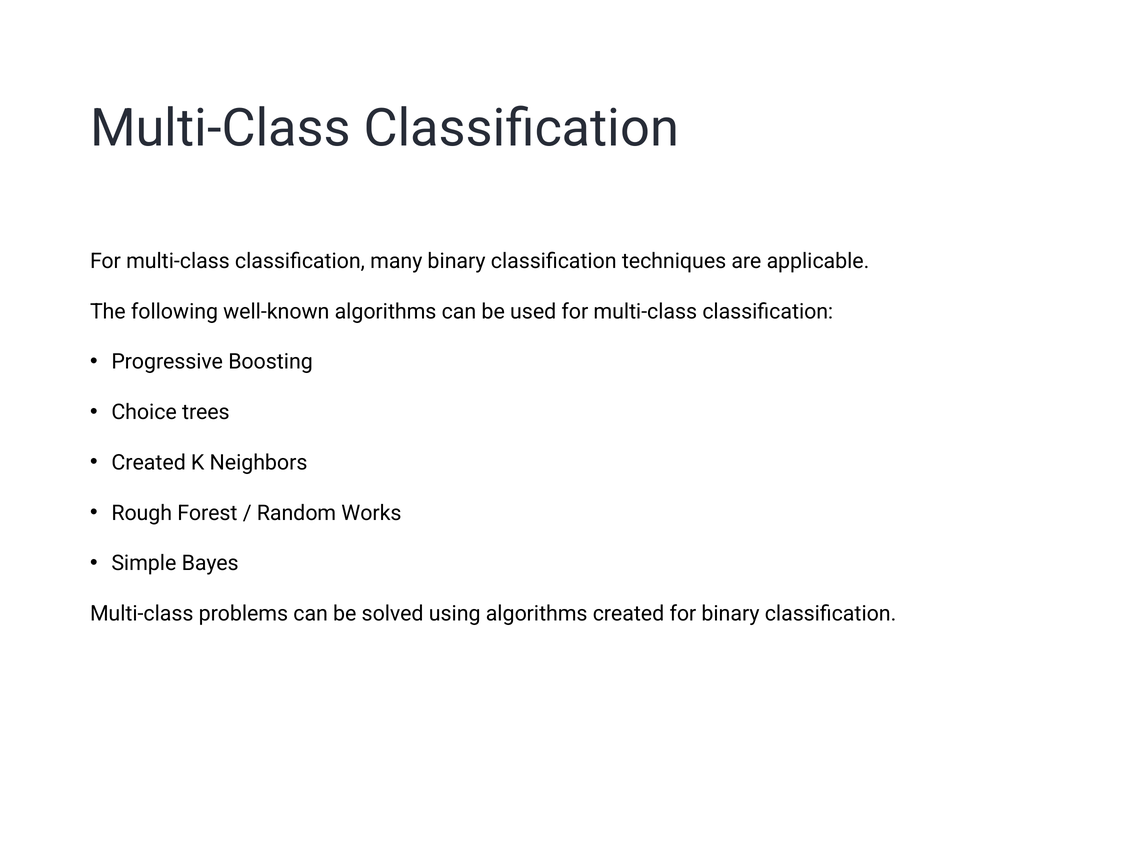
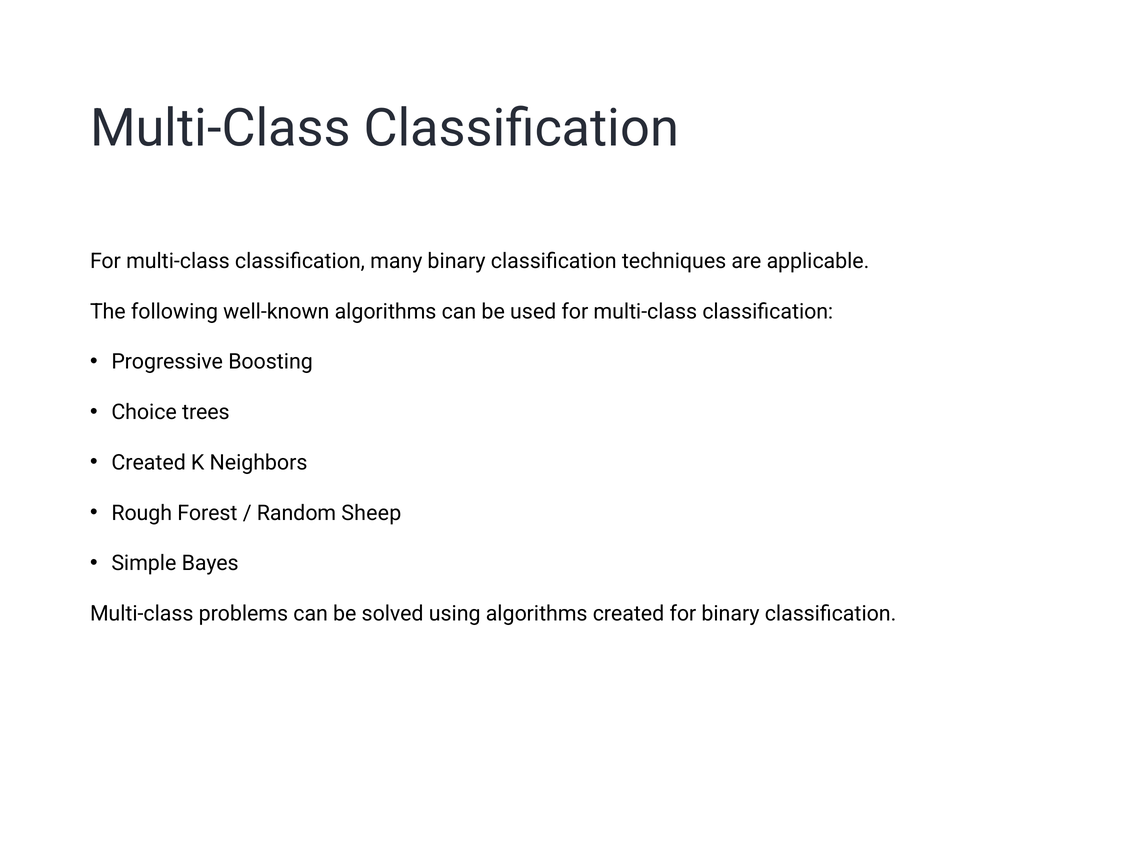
Works: Works -> Sheep (371, 513)
